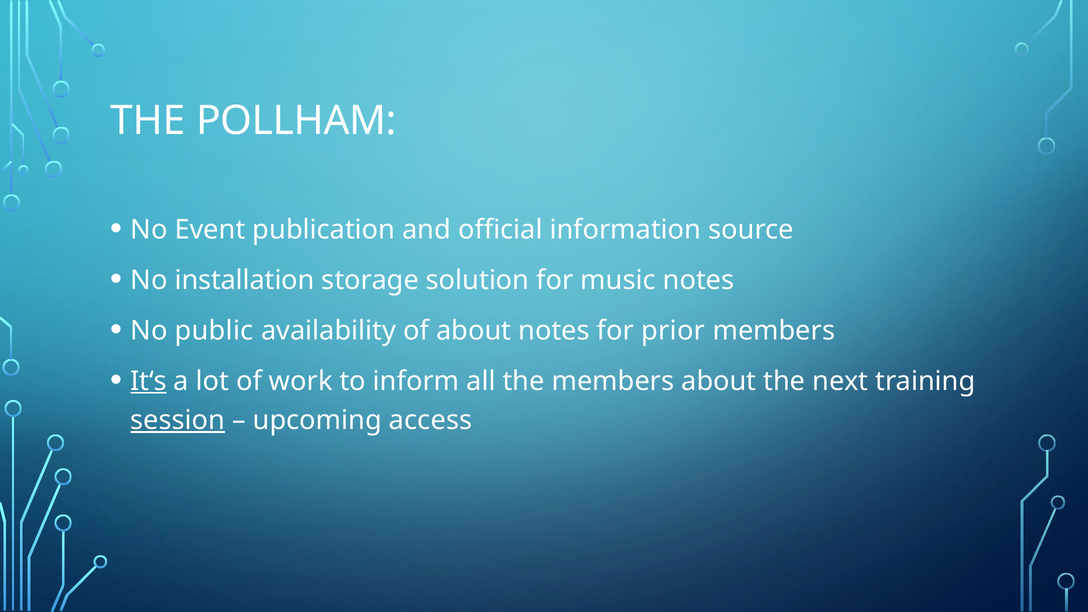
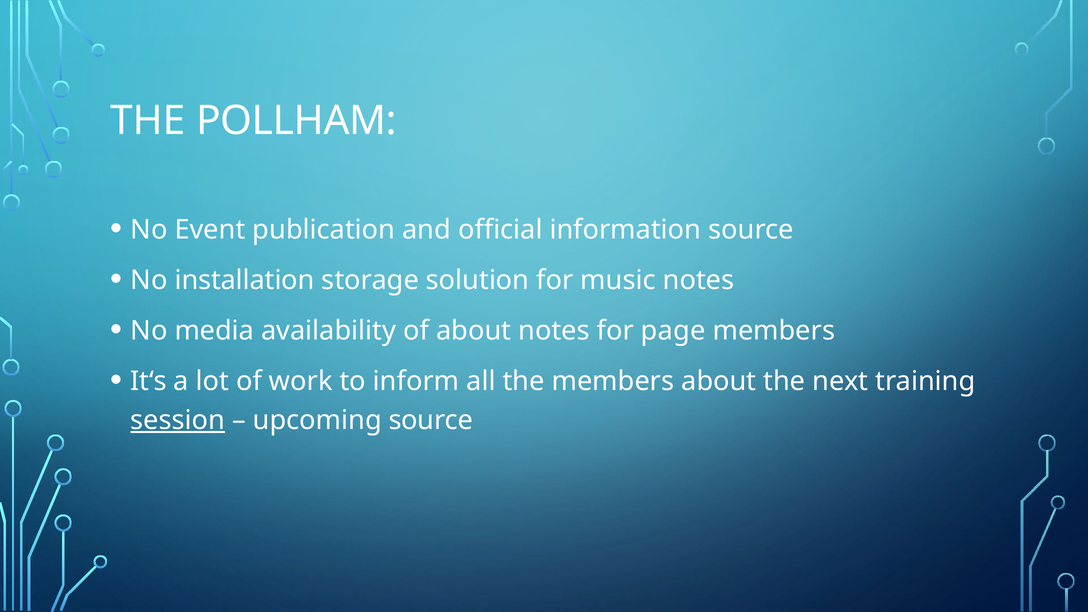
public: public -> media (214, 331)
prior: prior -> page (673, 331)
It‘s underline: present -> none (149, 381)
upcoming access: access -> source (431, 420)
